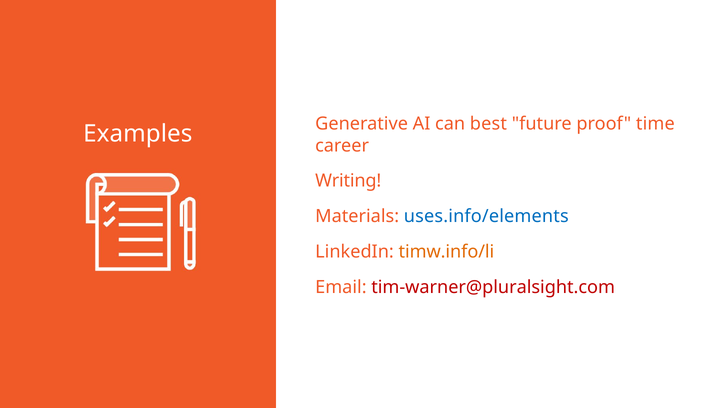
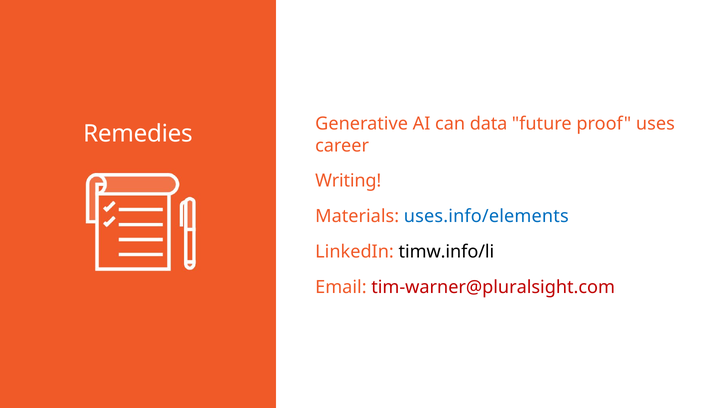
Examples: Examples -> Remedies (138, 134)
best: best -> data (489, 124)
time: time -> uses (655, 124)
timw.info/li colour: orange -> black (446, 252)
